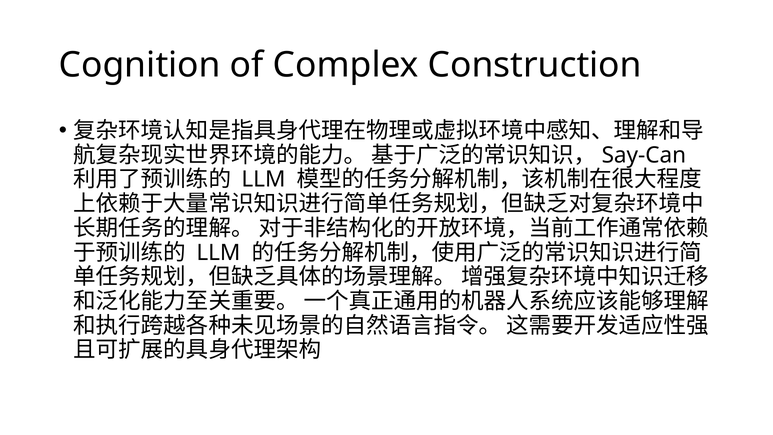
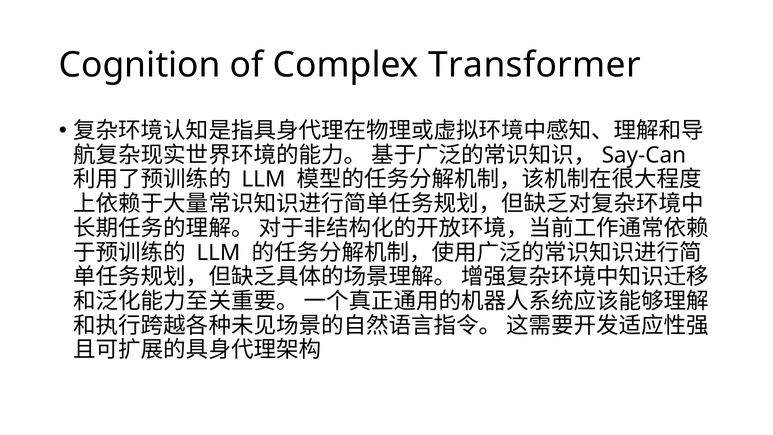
Construction: Construction -> Transformer (535, 65)
